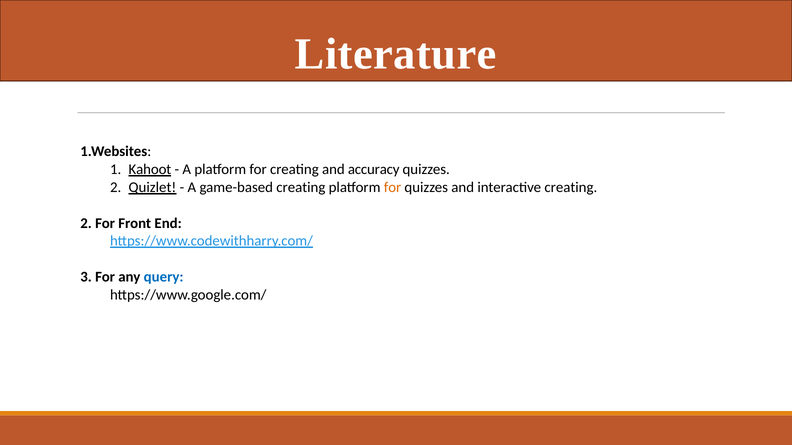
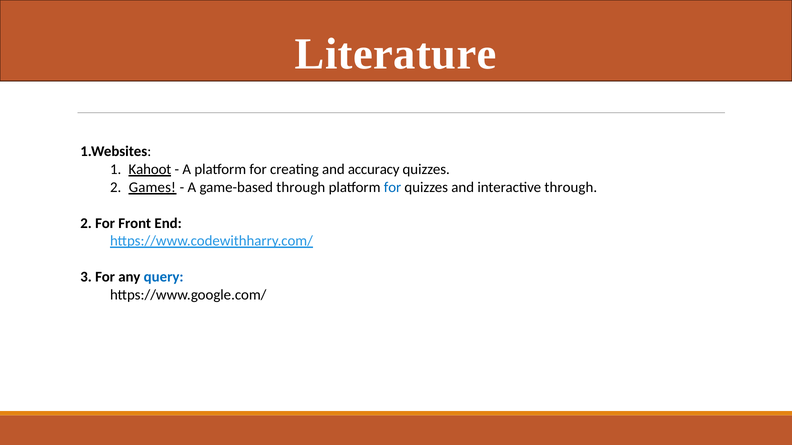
Quizlet: Quizlet -> Games (152, 187)
game-based creating: creating -> through (301, 187)
for colour: orange -> blue (393, 187)
interactive creating: creating -> through (571, 187)
